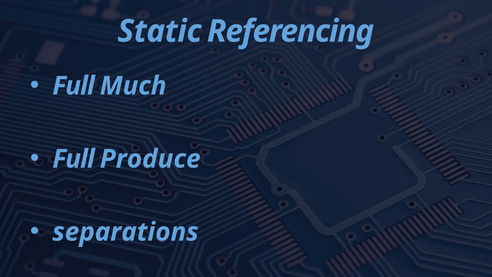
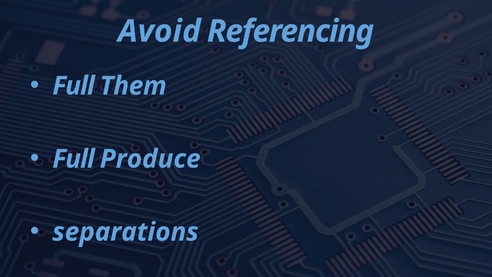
Static: Static -> Avoid (159, 31)
Much: Much -> Them (133, 86)
